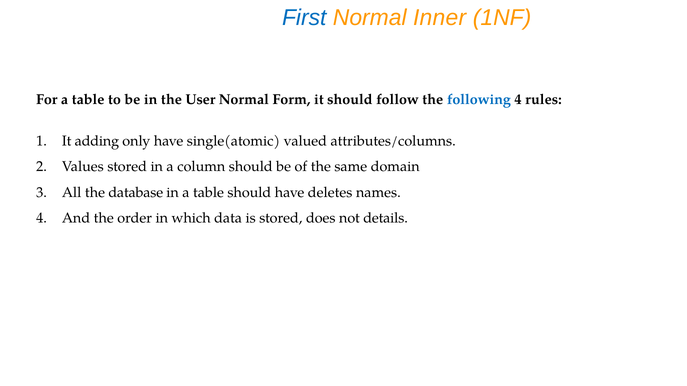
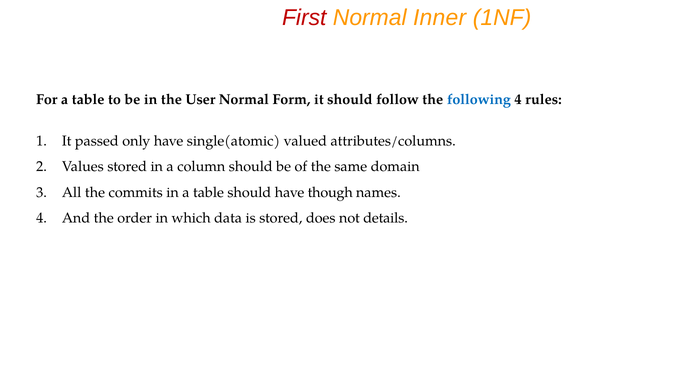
First colour: blue -> red (304, 18)
adding: adding -> passed (97, 141)
database: database -> commits (136, 193)
deletes: deletes -> though (330, 193)
